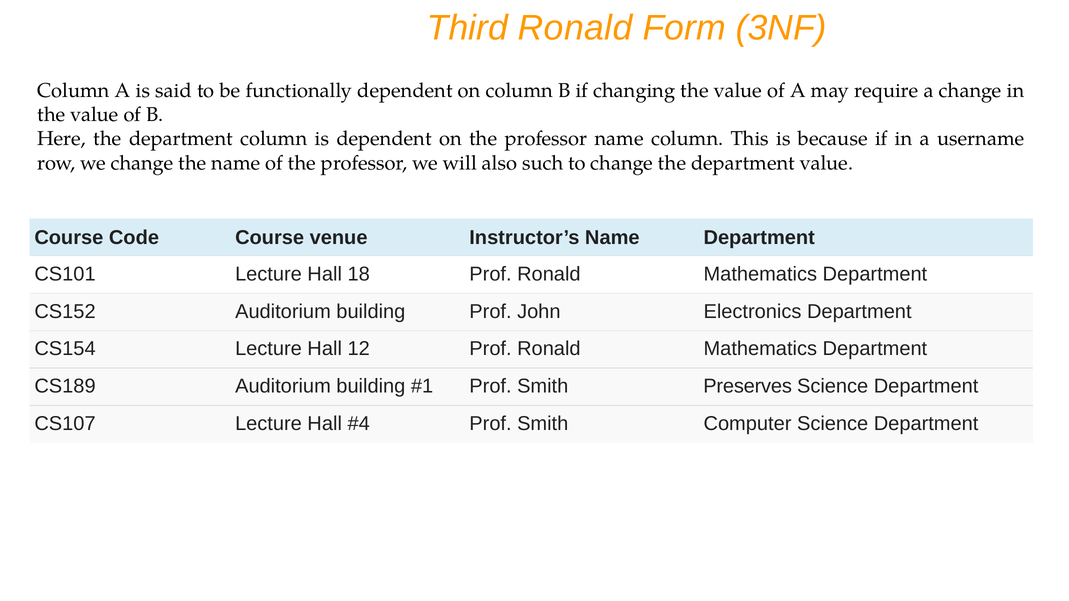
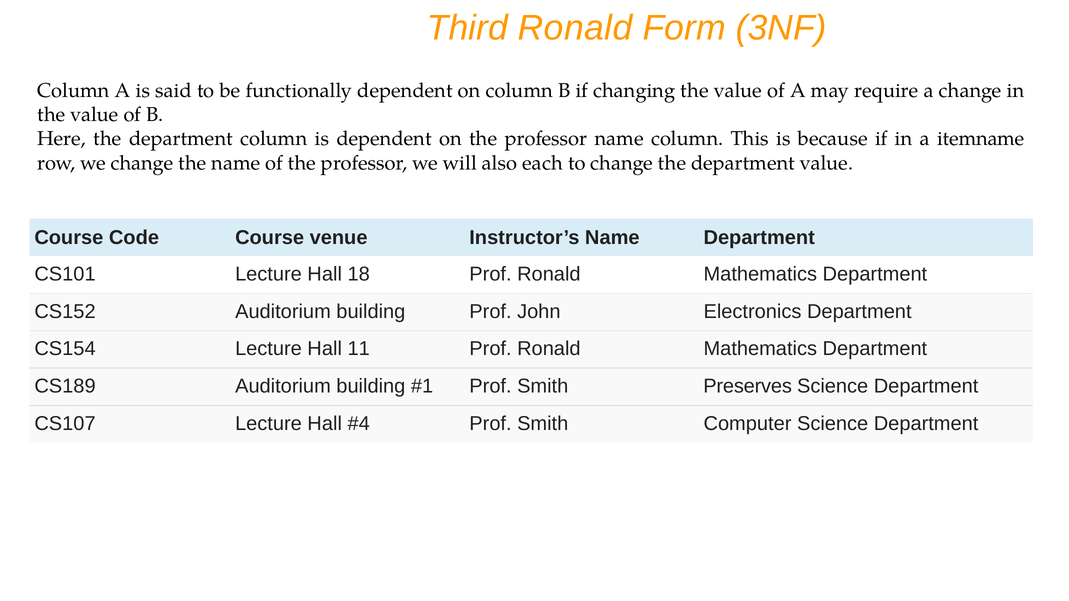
username: username -> itemname (981, 139)
such: such -> each (543, 163)
12: 12 -> 11 (359, 349)
